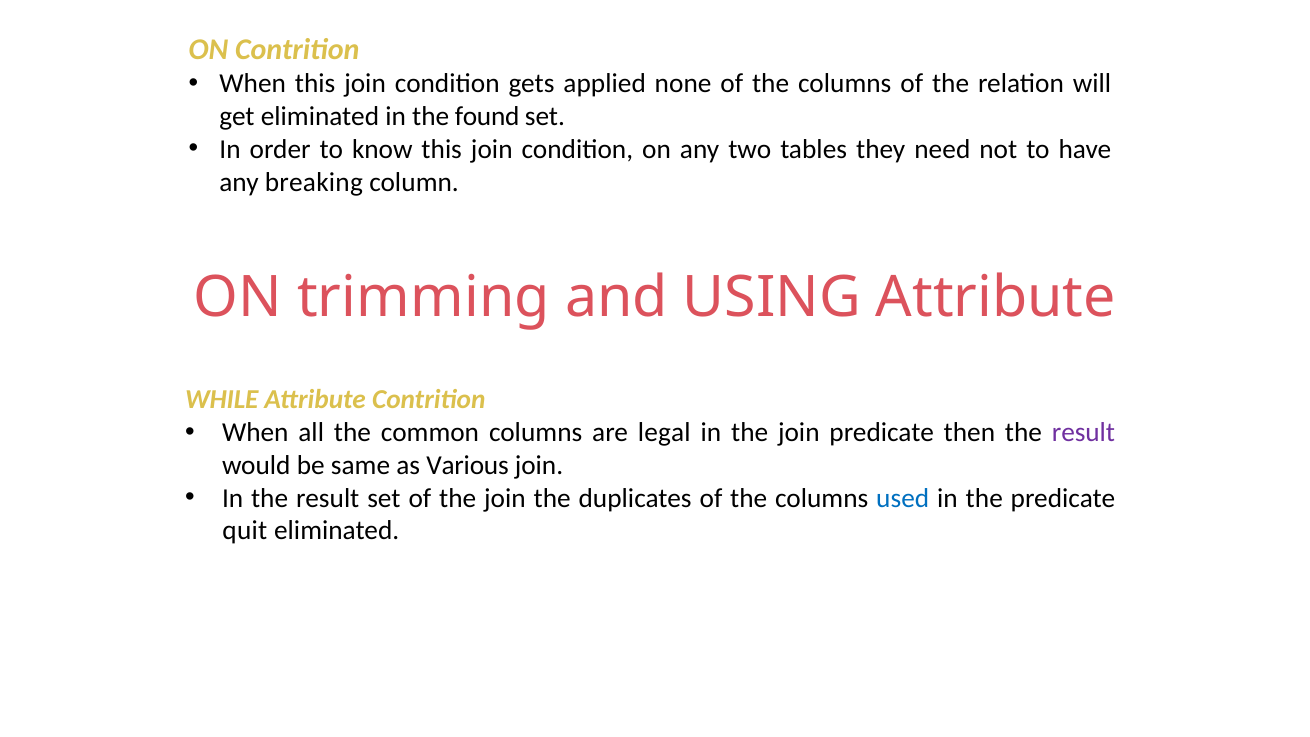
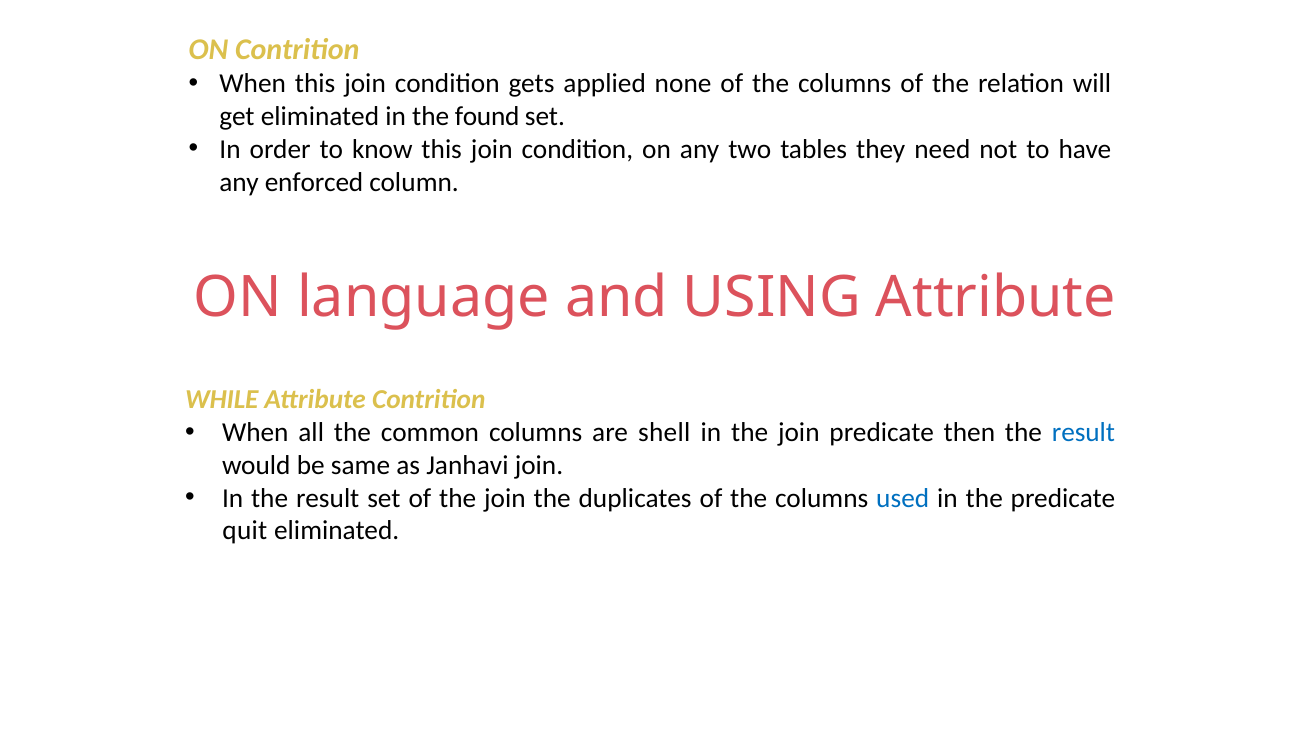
breaking: breaking -> enforced (314, 182)
trimming: trimming -> language (424, 297)
legal: legal -> shell (664, 433)
result colour: purple -> blue (1083, 433)
Various: Various -> Janhavi (467, 465)
